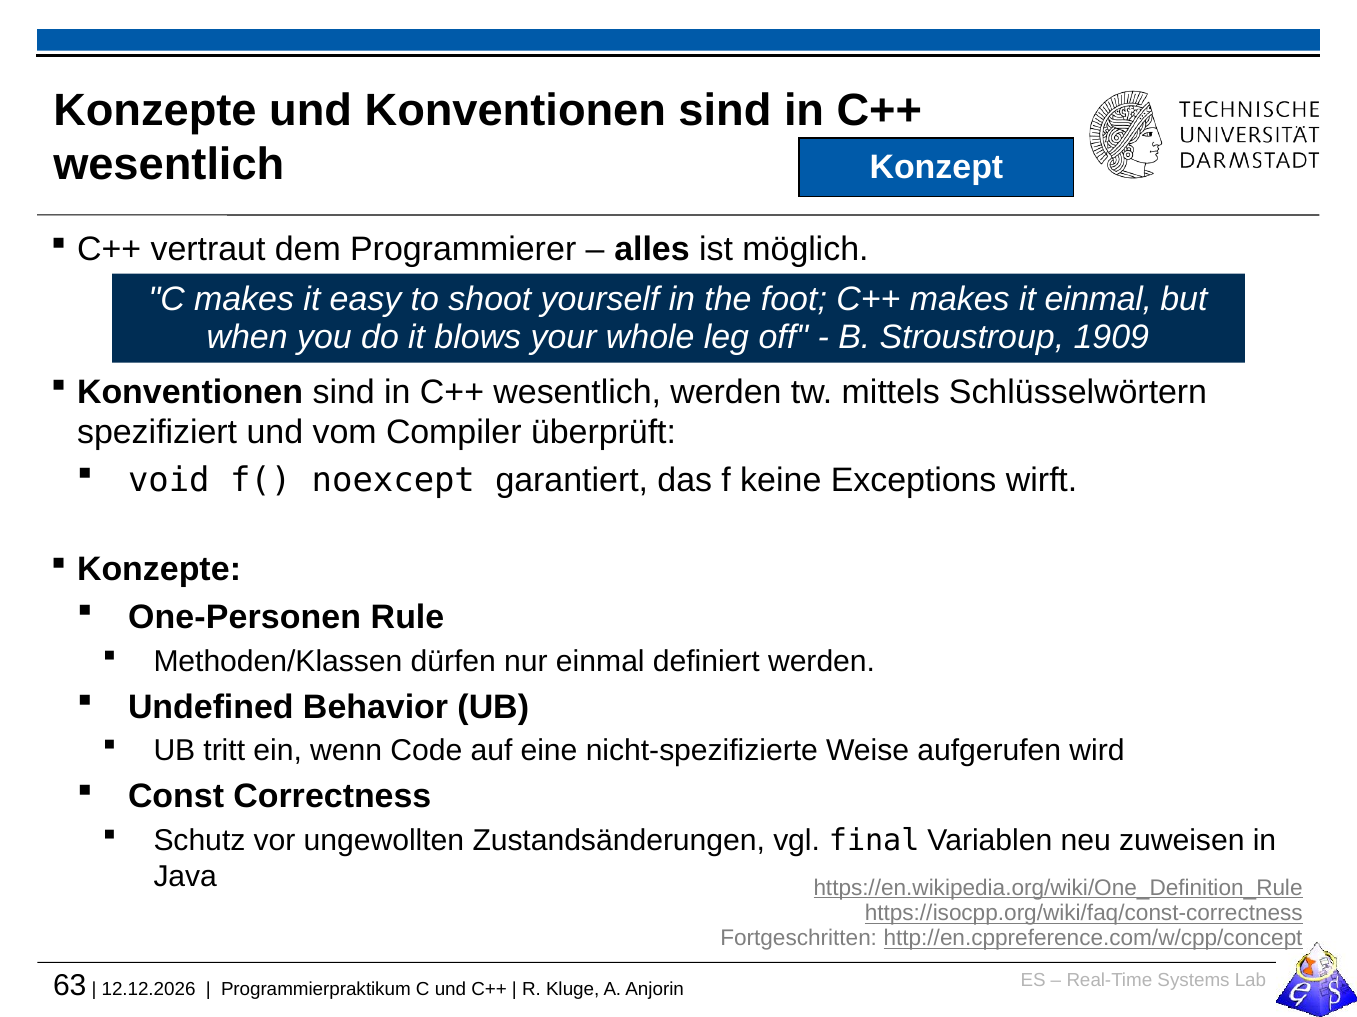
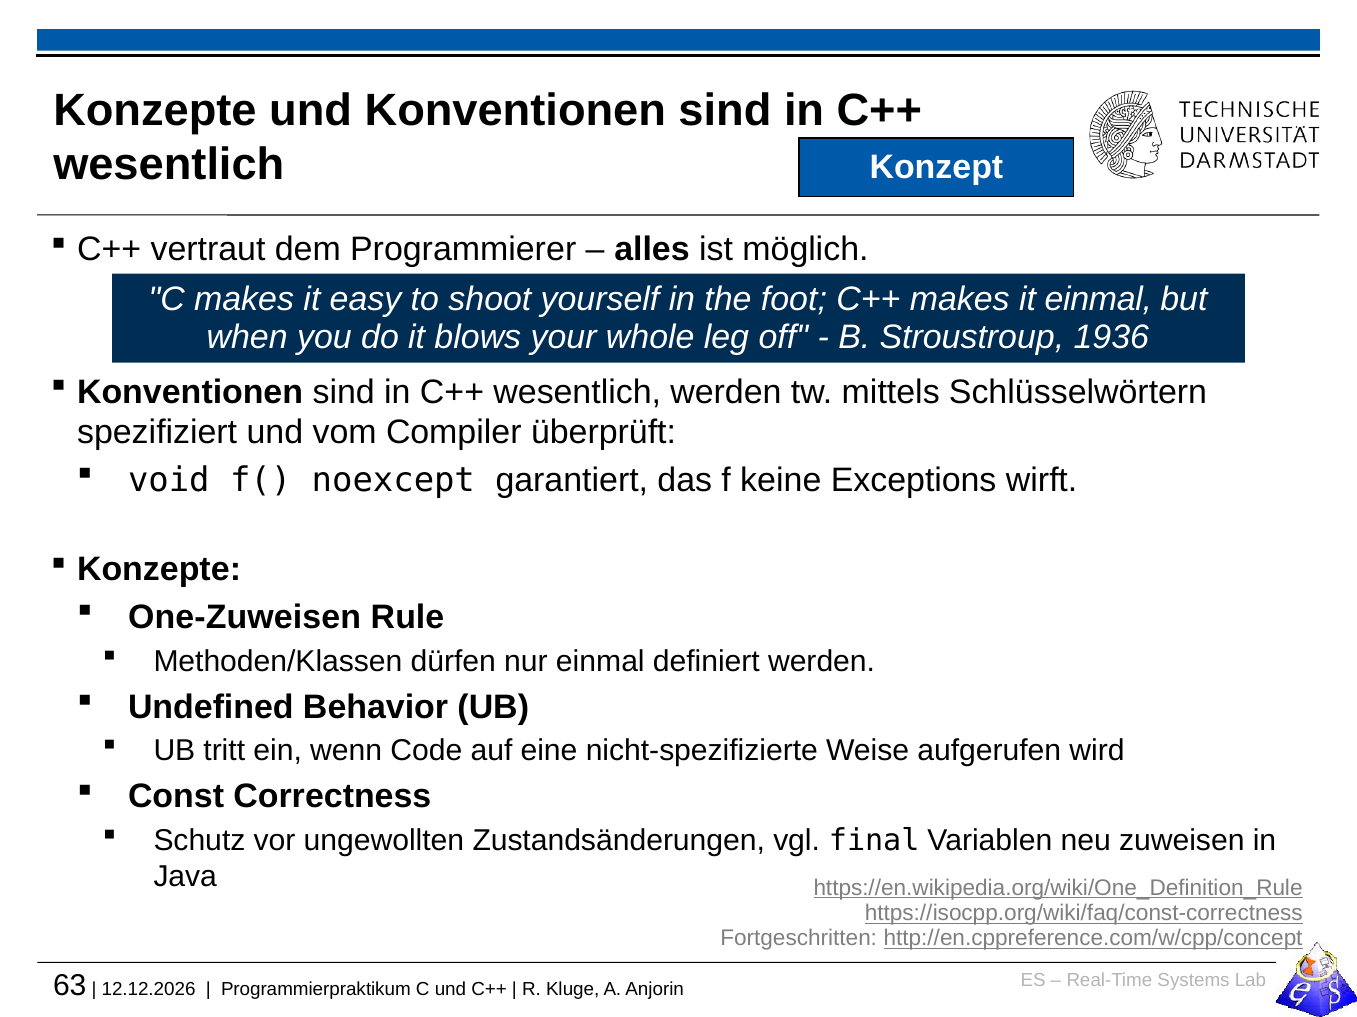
1909: 1909 -> 1936 (1111, 337)
One-Personen: One-Personen -> One-Zuweisen (245, 618)
